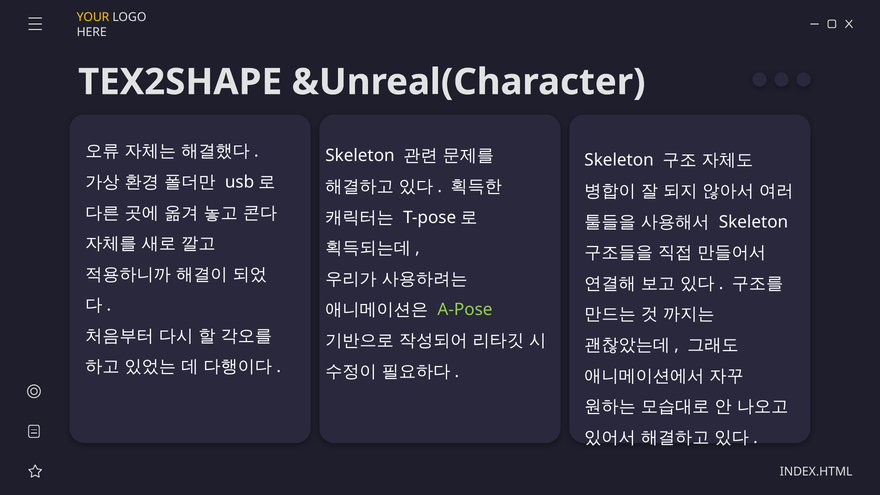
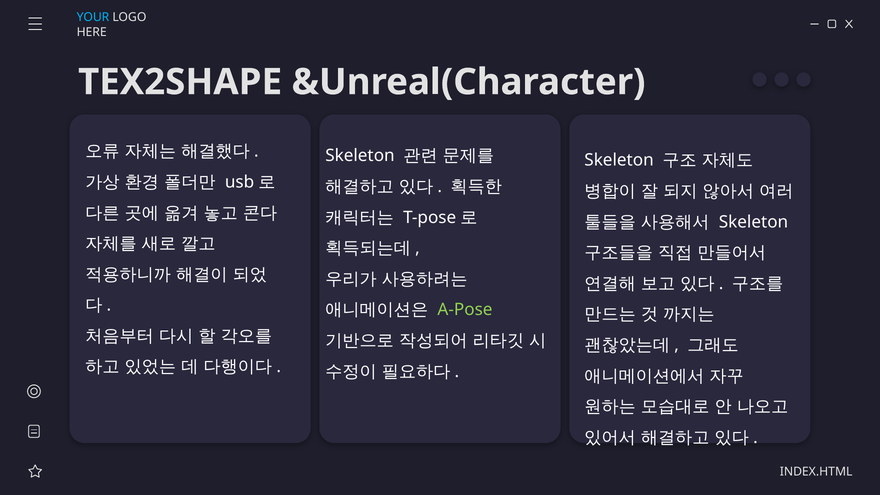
YOUR colour: yellow -> light blue (93, 17)
